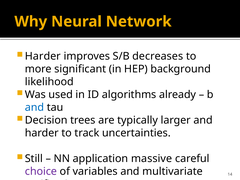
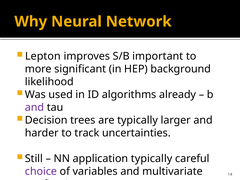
Harder: Harder -> Lepton (43, 56)
decreases: decreases -> important (158, 56)
and colour: blue -> purple (35, 107)
application massive: massive -> typically (152, 159)
